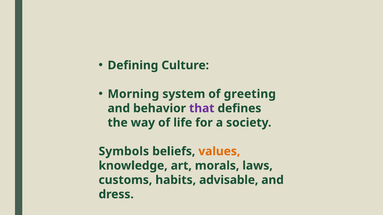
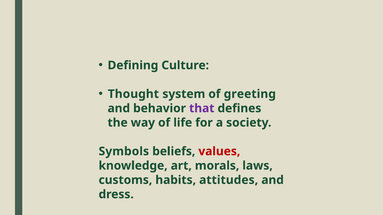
Morning: Morning -> Thought (133, 94)
values colour: orange -> red (219, 152)
advisable: advisable -> attitudes (229, 180)
